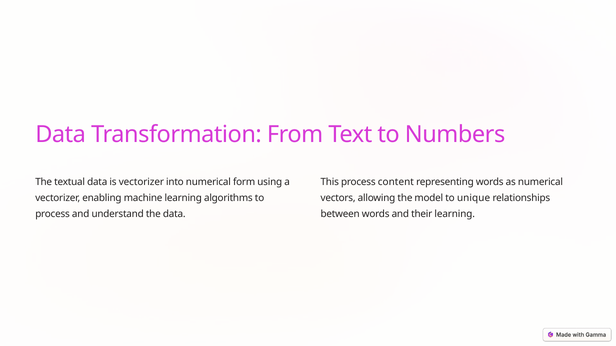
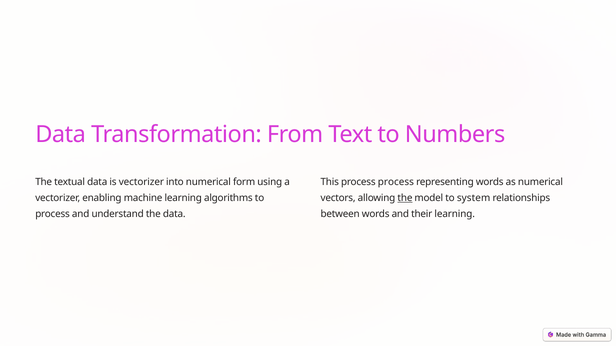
process content: content -> process (396, 182)
the underline: none -> present (405, 198)
unique: unique -> system (474, 198)
